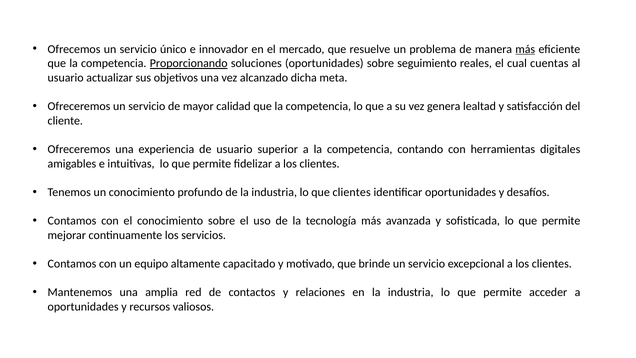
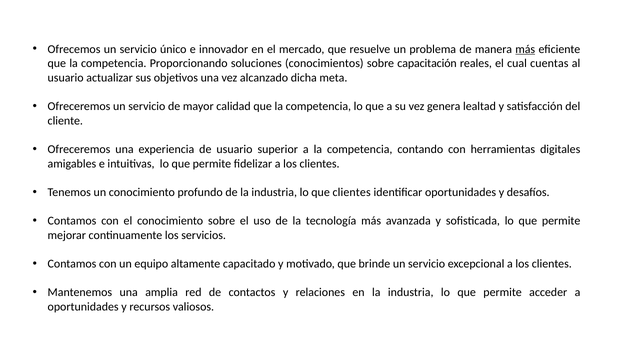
Proporcionando underline: present -> none (189, 63)
soluciones oportunidades: oportunidades -> conocimientos (324, 63)
seguimiento: seguimiento -> capacitación (427, 63)
